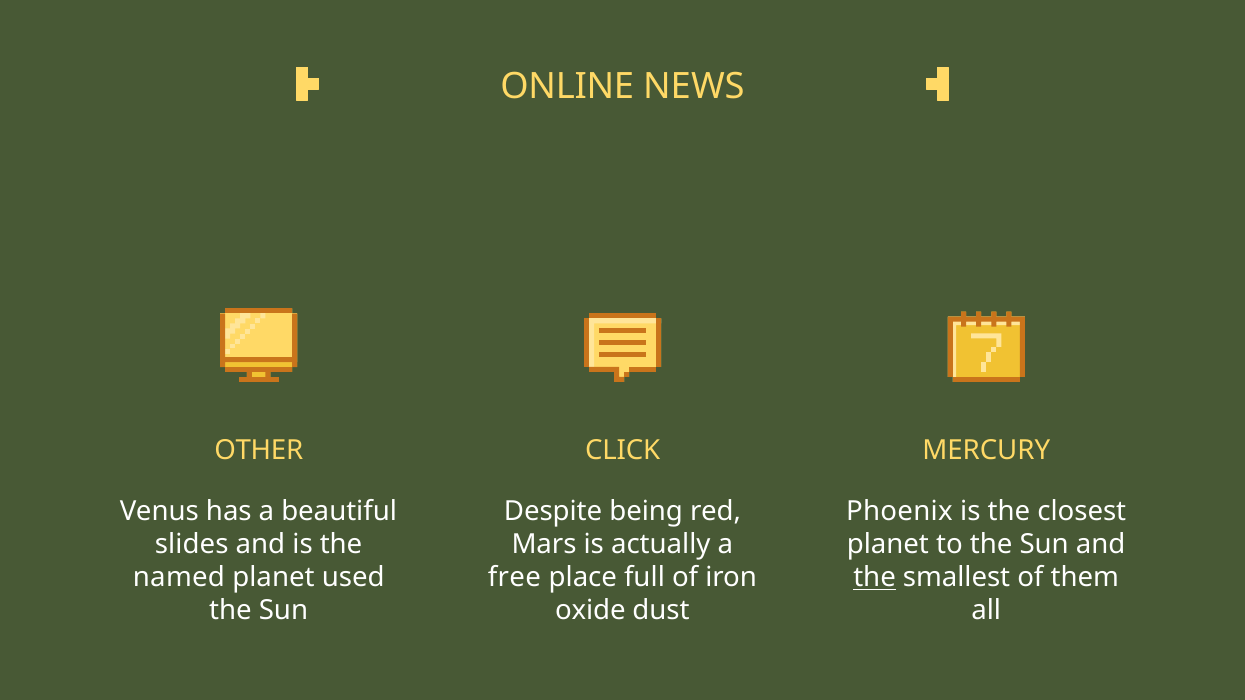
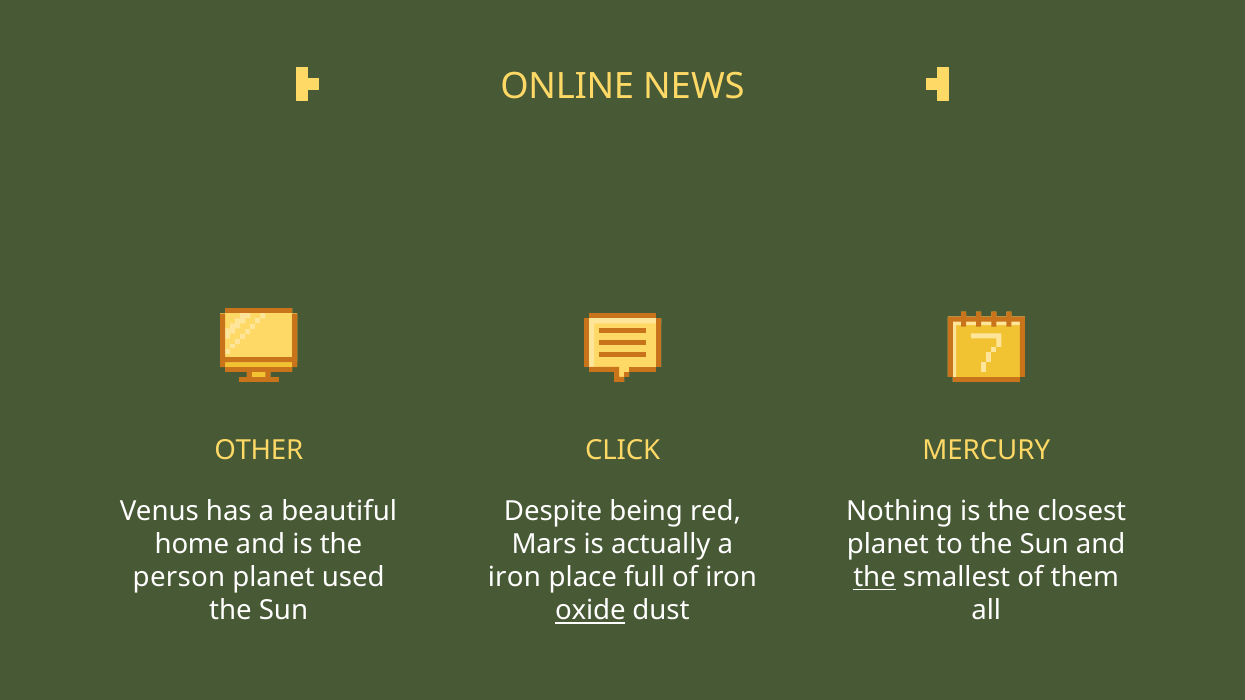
Phoenix: Phoenix -> Nothing (899, 512)
slides: slides -> home (192, 545)
named: named -> person (179, 578)
free: free -> iron (514, 578)
oxide underline: none -> present (590, 611)
